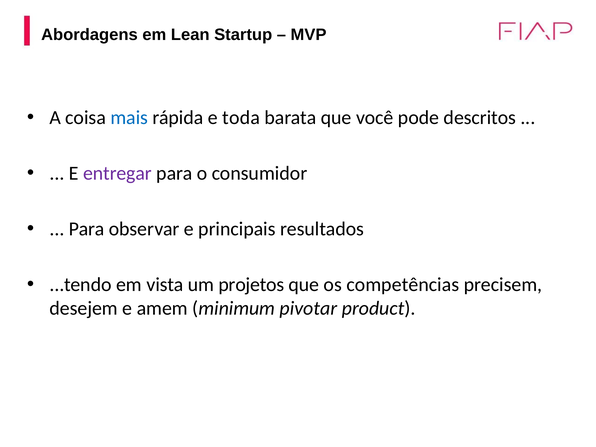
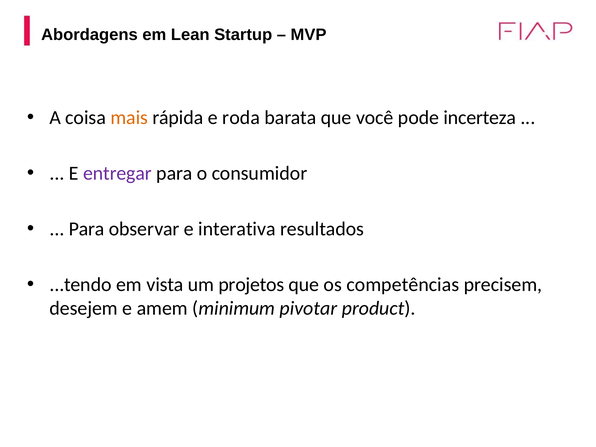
mais colour: blue -> orange (129, 118)
toda: toda -> roda (241, 118)
descritos: descritos -> incerteza (480, 118)
principais: principais -> interativa (237, 229)
